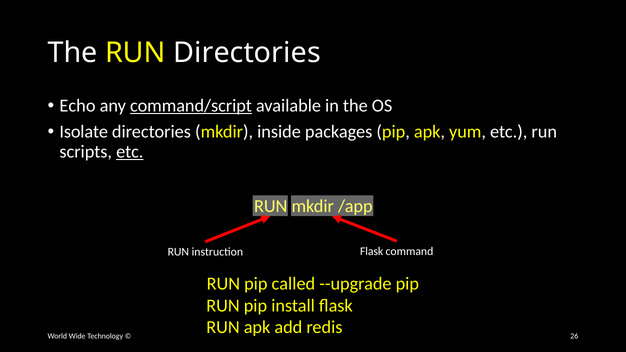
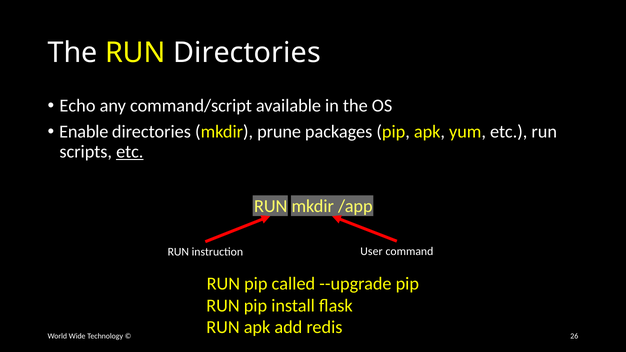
command/script underline: present -> none (191, 106)
Isolate: Isolate -> Enable (84, 132)
inside: inside -> prune (279, 132)
instruction Flask: Flask -> User (372, 251)
